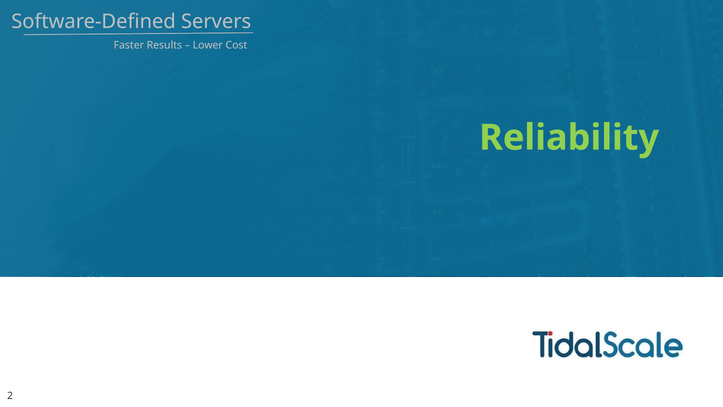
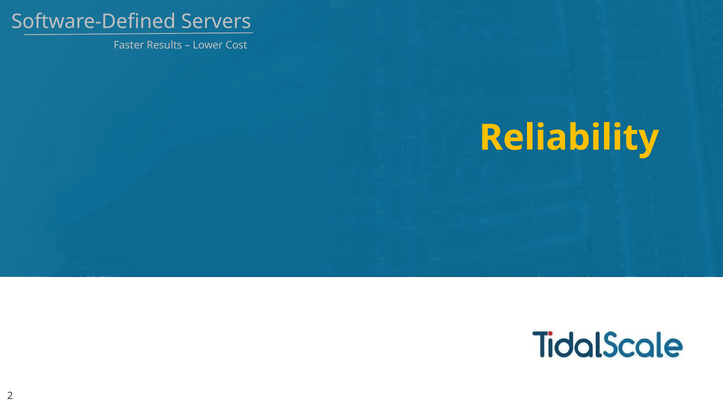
Reliability colour: light green -> yellow (569, 138)
